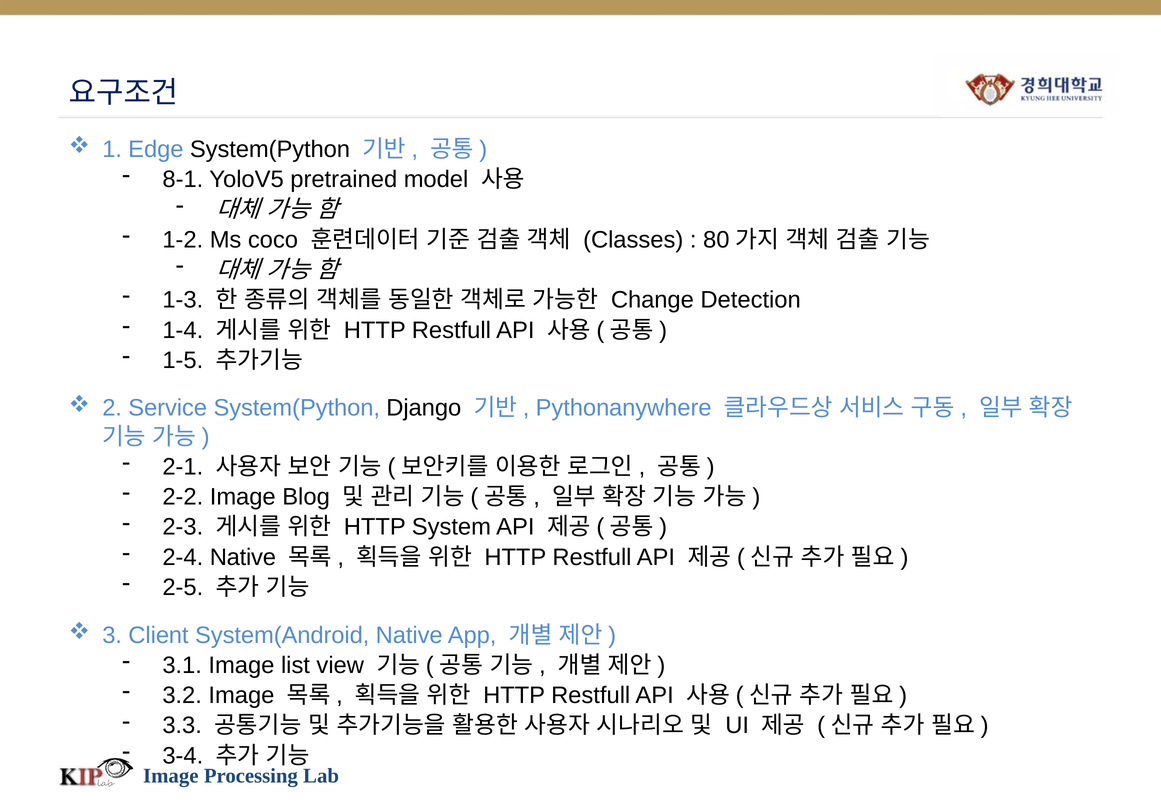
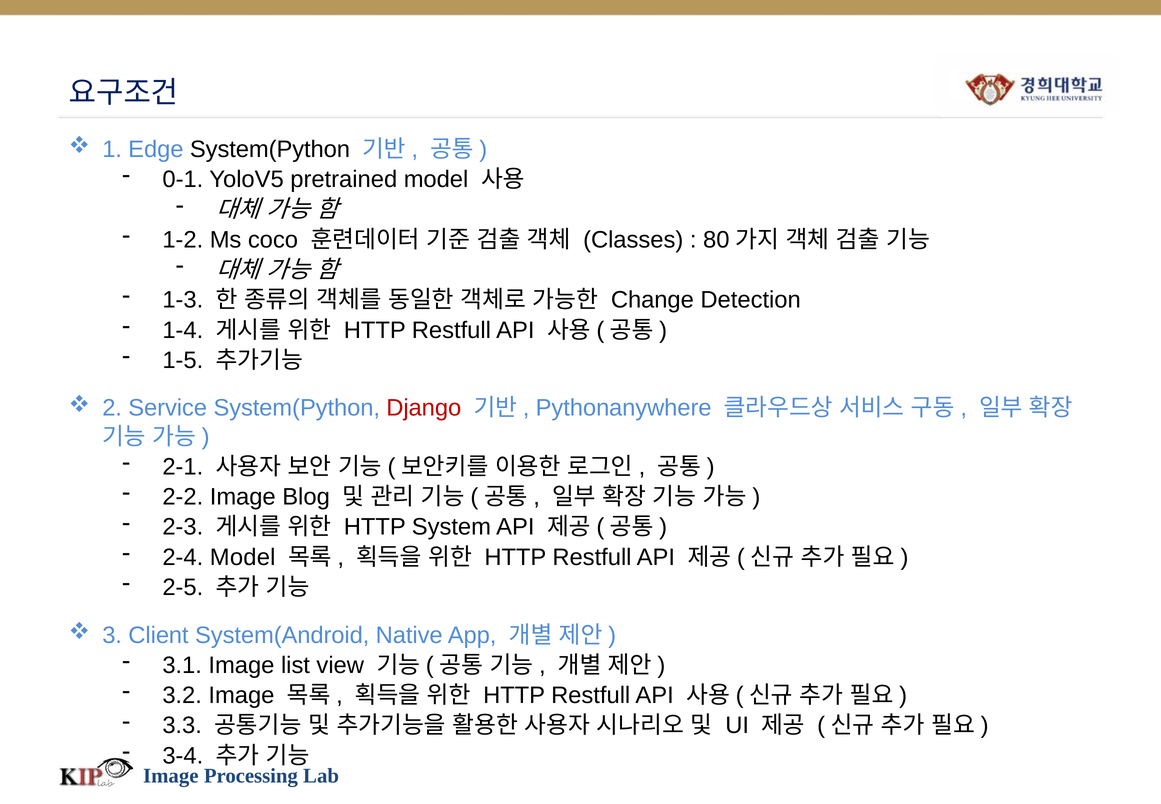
8-1: 8-1 -> 0-1 (183, 179)
Django colour: black -> red (424, 408)
2-4 Native: Native -> Model (243, 557)
